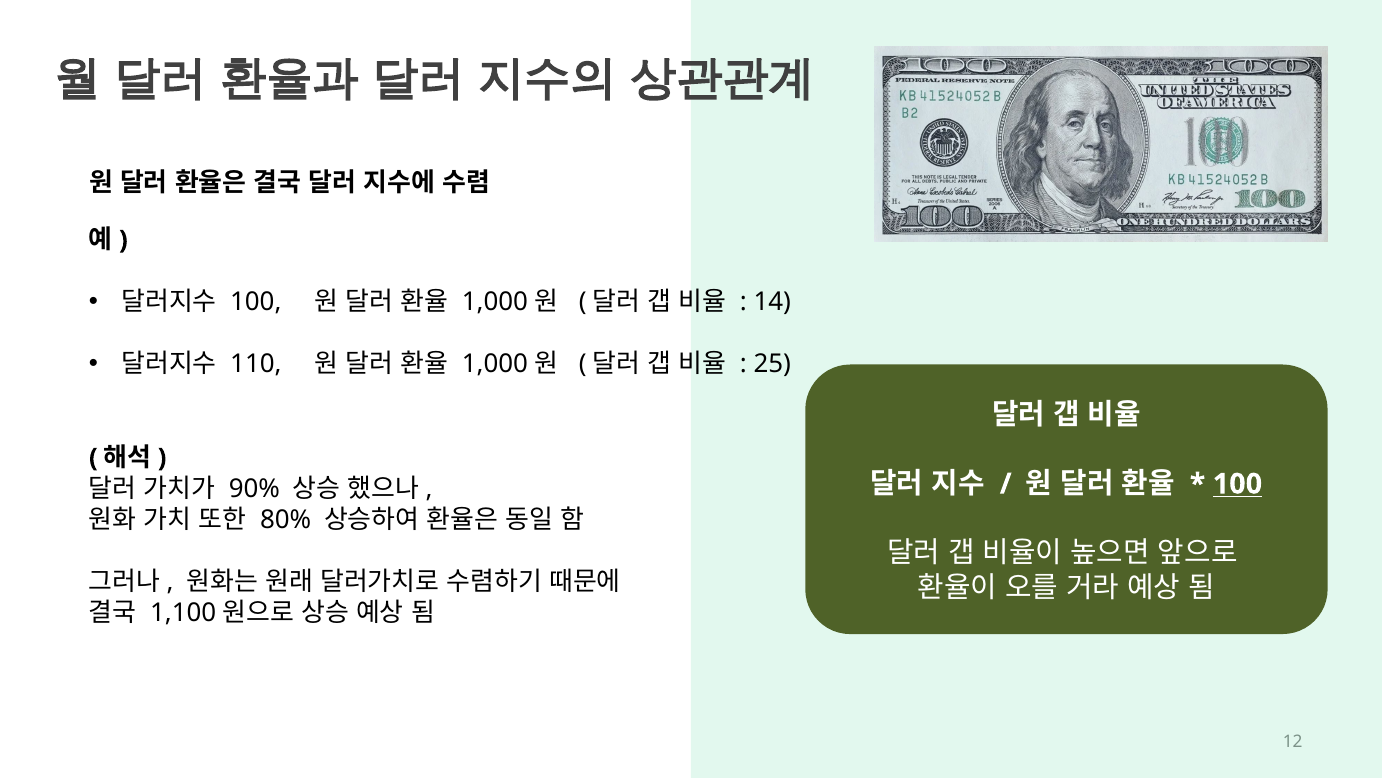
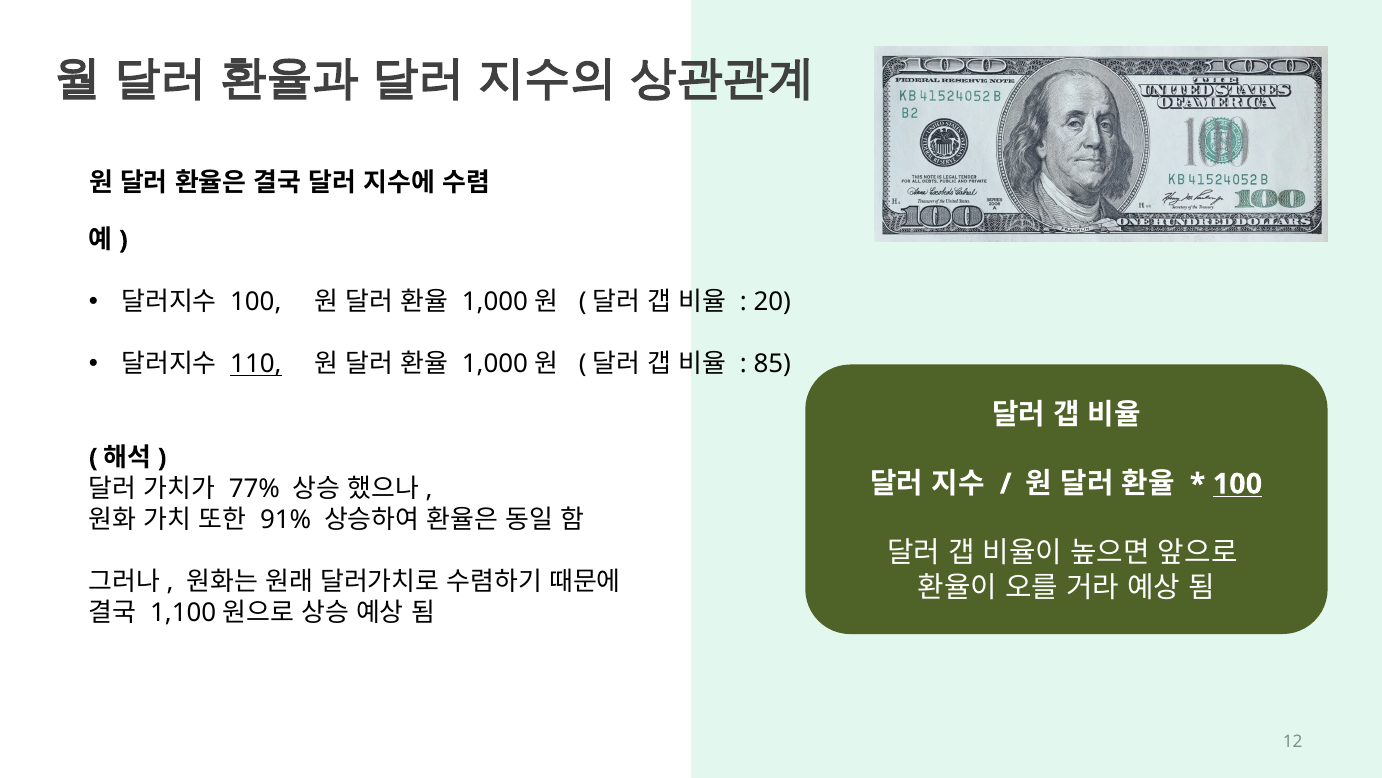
14: 14 -> 20 (772, 302)
110 underline: none -> present (256, 364)
25: 25 -> 85 (772, 364)
90%: 90% -> 77% (254, 488)
80%: 80% -> 91% (286, 520)
